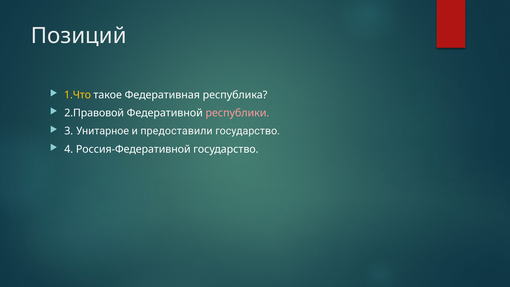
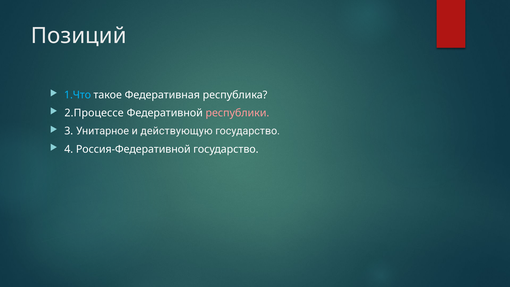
1.Что colour: yellow -> light blue (78, 95)
2.Правовой: 2.Правовой -> 2.Процессе (94, 113)
предоставили: предоставили -> действующую (177, 131)
